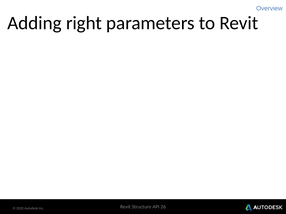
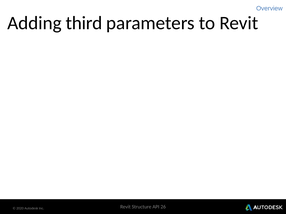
right: right -> third (84, 23)
